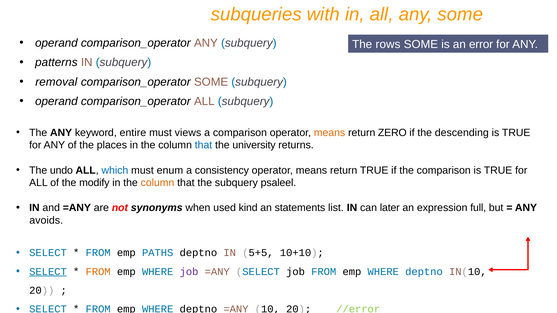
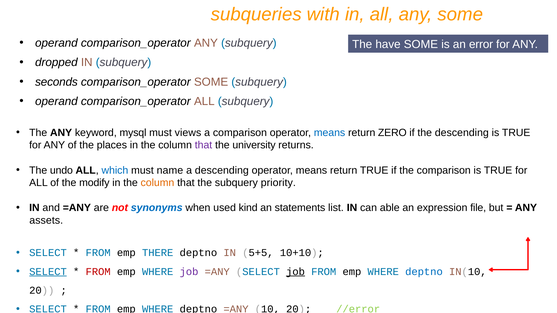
rows: rows -> have (388, 44)
patterns: patterns -> dropped (56, 63)
removal: removal -> seconds (56, 82)
entire: entire -> mysql (133, 133)
means colour: orange -> blue (330, 133)
that colour: blue -> purple (204, 145)
enum: enum -> name (170, 170)
a consistency: consistency -> descending (222, 170)
psaleel: psaleel -> priority (278, 183)
synonyms colour: black -> blue (157, 208)
later: later -> able (390, 208)
full: full -> file (478, 208)
avoids: avoids -> assets (46, 221)
PATHS: PATHS -> THERE (158, 253)
FROM colour: orange -> red (98, 272)
job underline: none -> present (296, 272)
